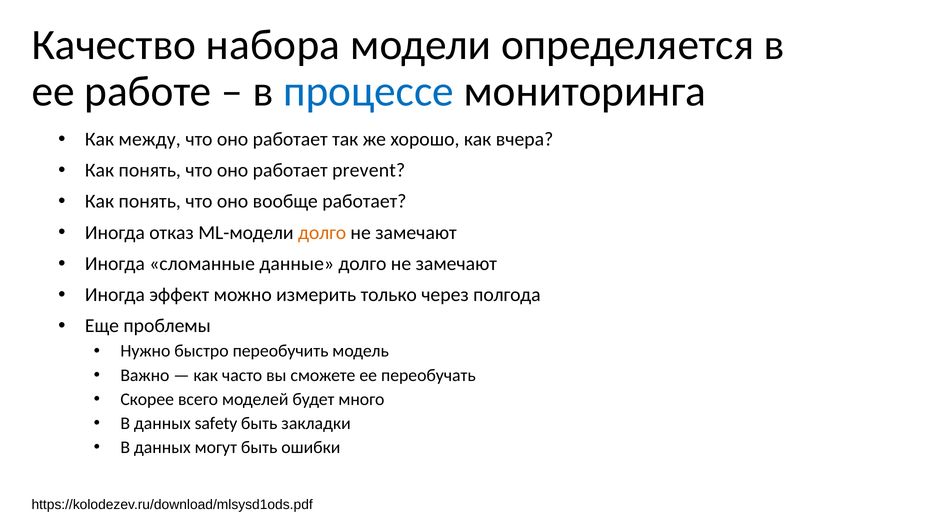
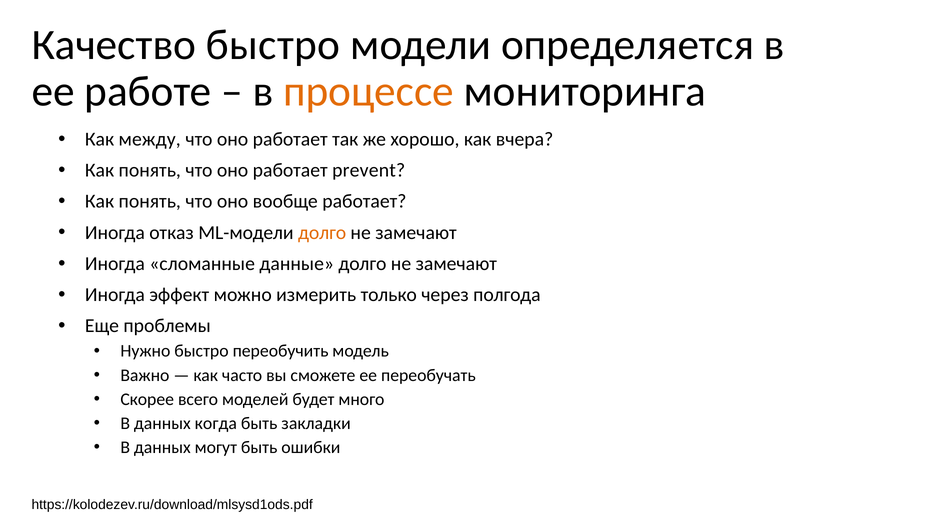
Качество набора: набора -> быстро (273, 45)
процессе colour: blue -> orange (368, 92)
safety: safety -> когда (216, 423)
